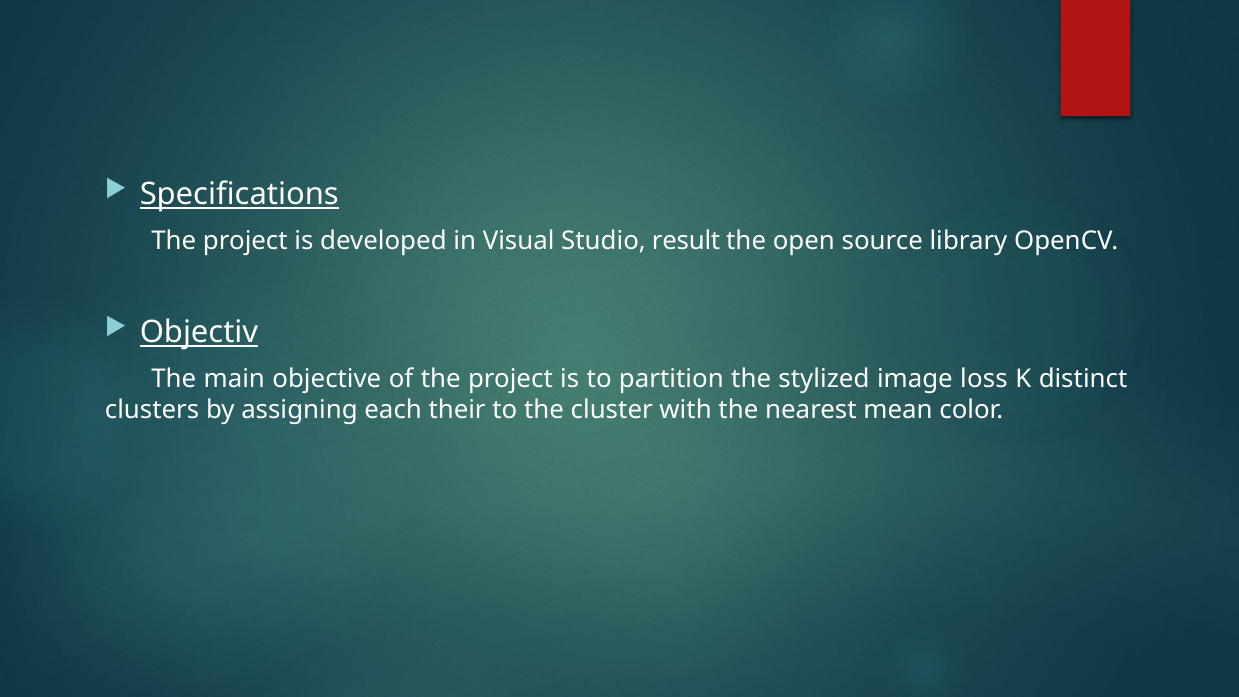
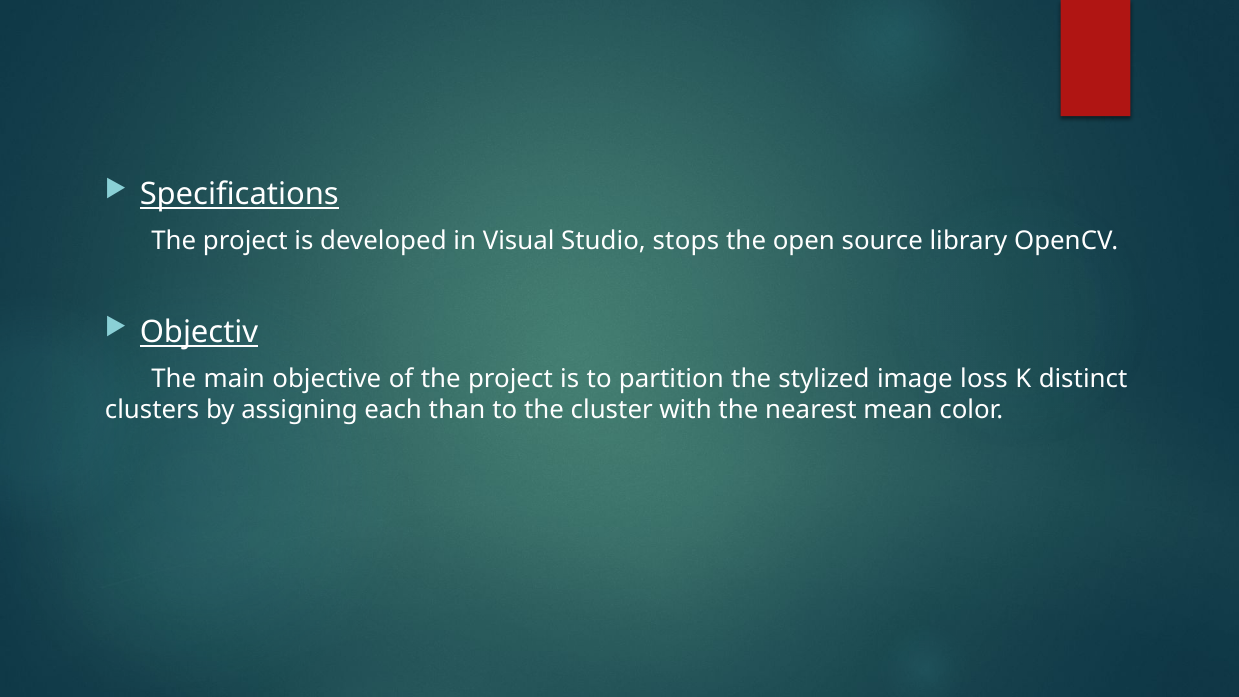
result: result -> stops (686, 241)
their: their -> than (457, 410)
